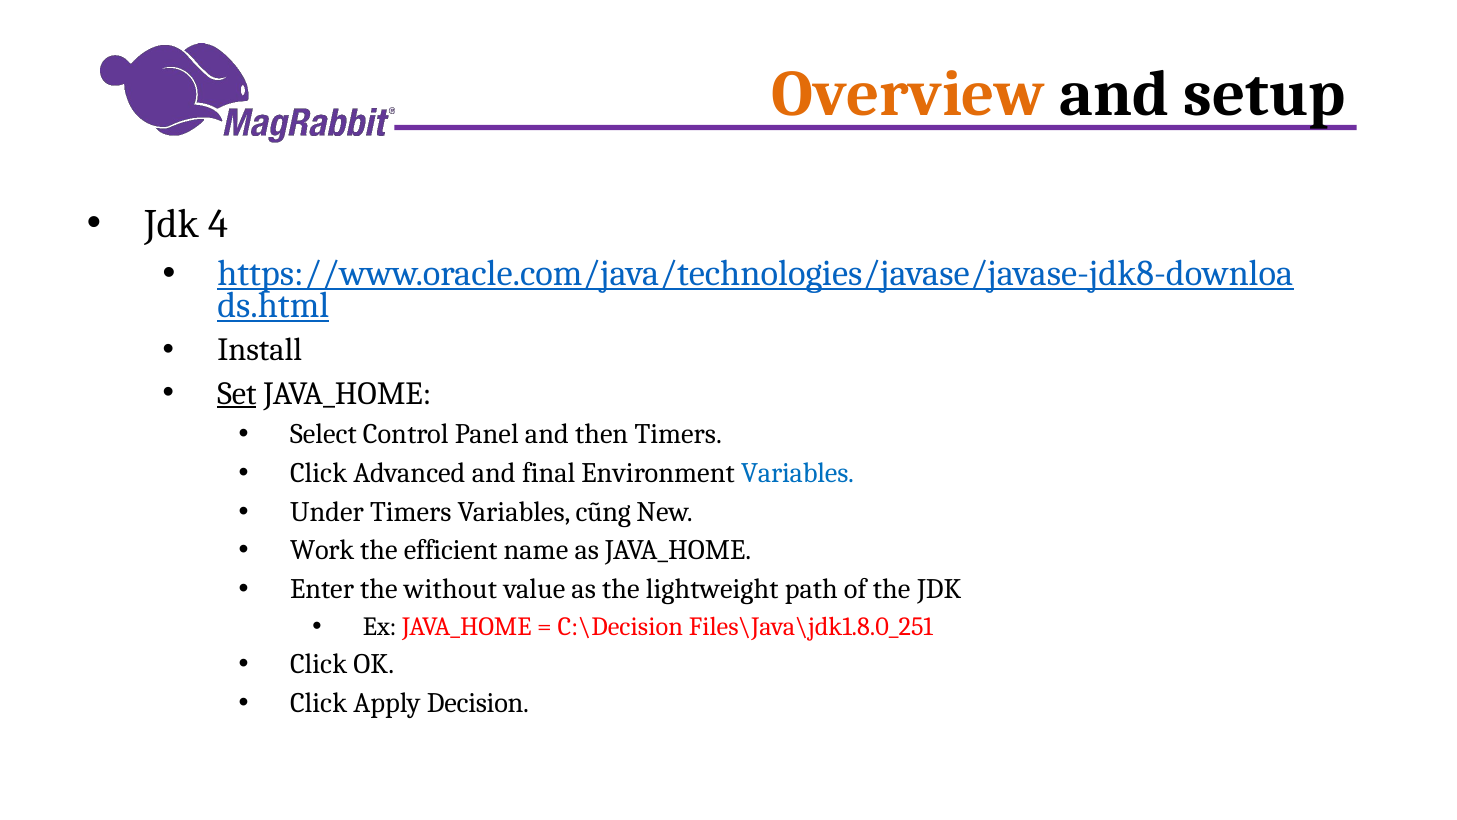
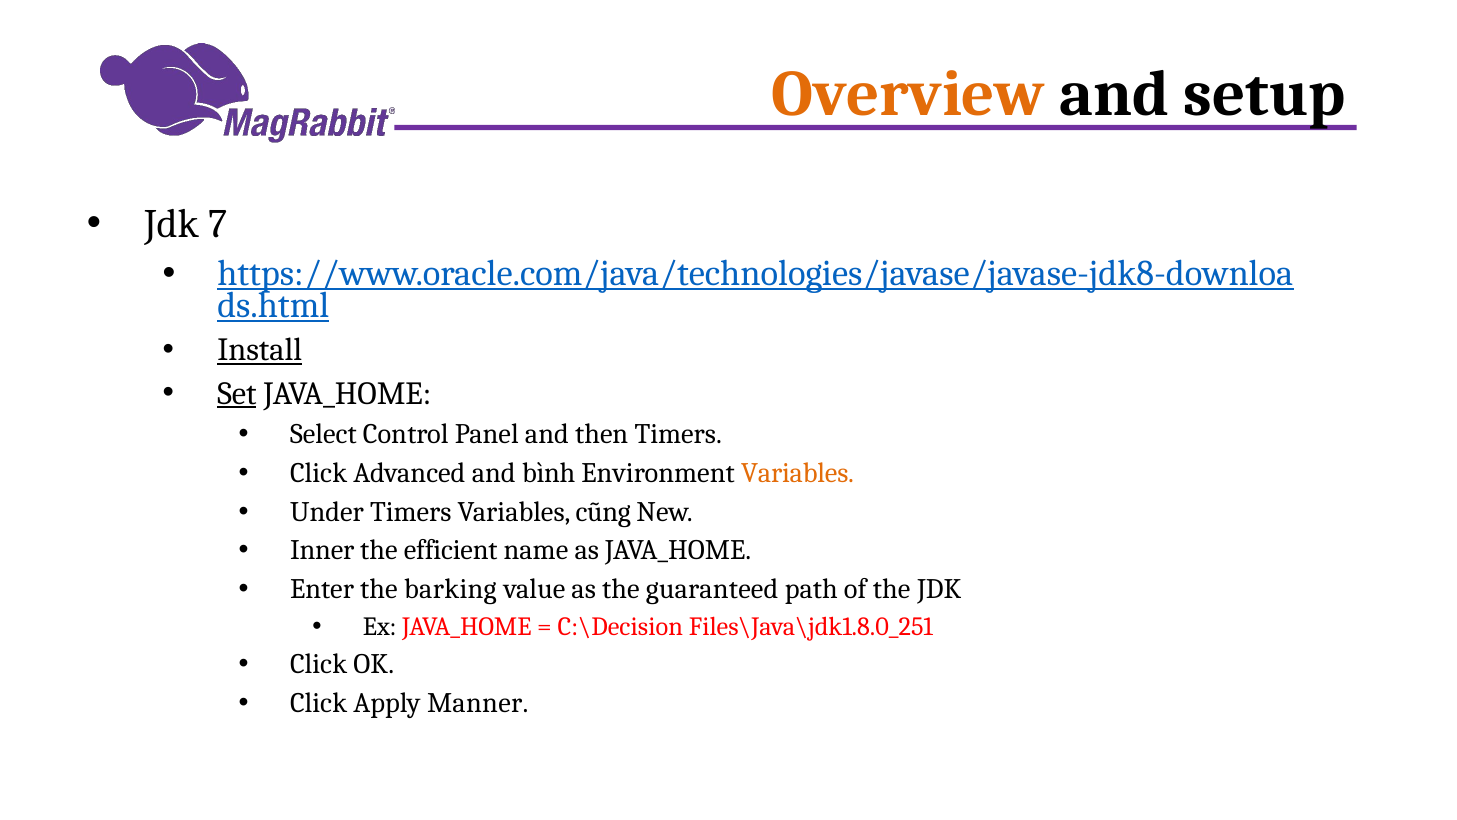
4: 4 -> 7 (218, 224)
Install underline: none -> present (260, 350)
final: final -> bình (549, 473)
Variables colour: blue -> orange (798, 473)
Work: Work -> Inner (322, 550)
without: without -> barking (450, 589)
lightweight: lightweight -> guaranteed (712, 589)
Decision: Decision -> Manner (478, 703)
